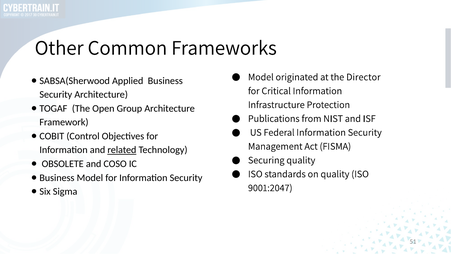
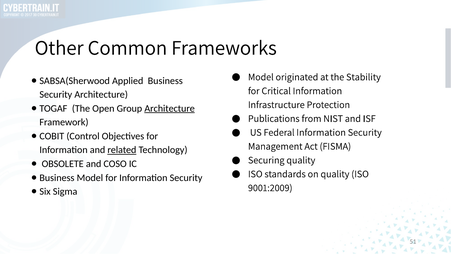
Director: Director -> Stability (363, 77)
Architecture underline: none -> present (170, 108)
9001:2047: 9001:2047 -> 9001:2009 (270, 188)
